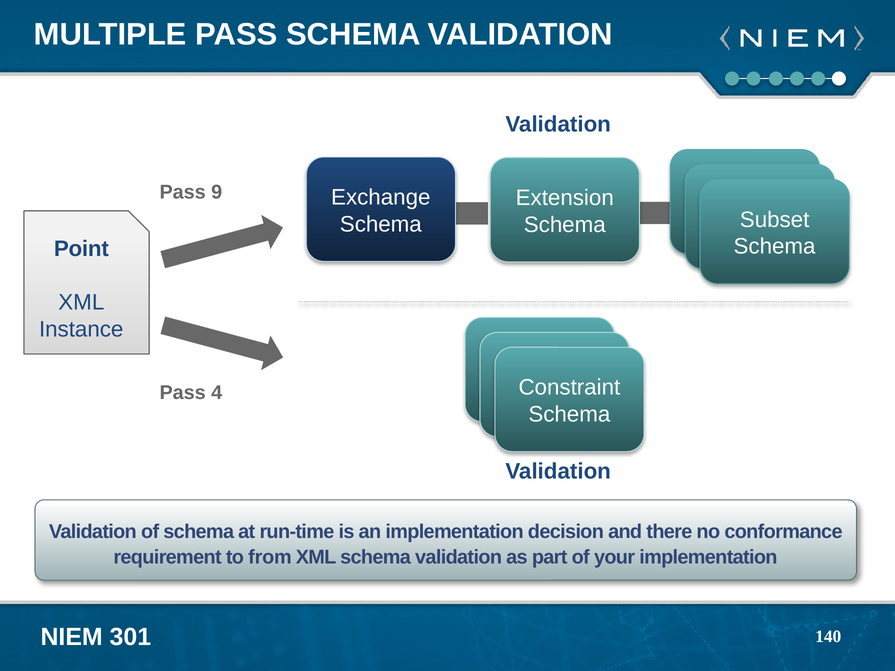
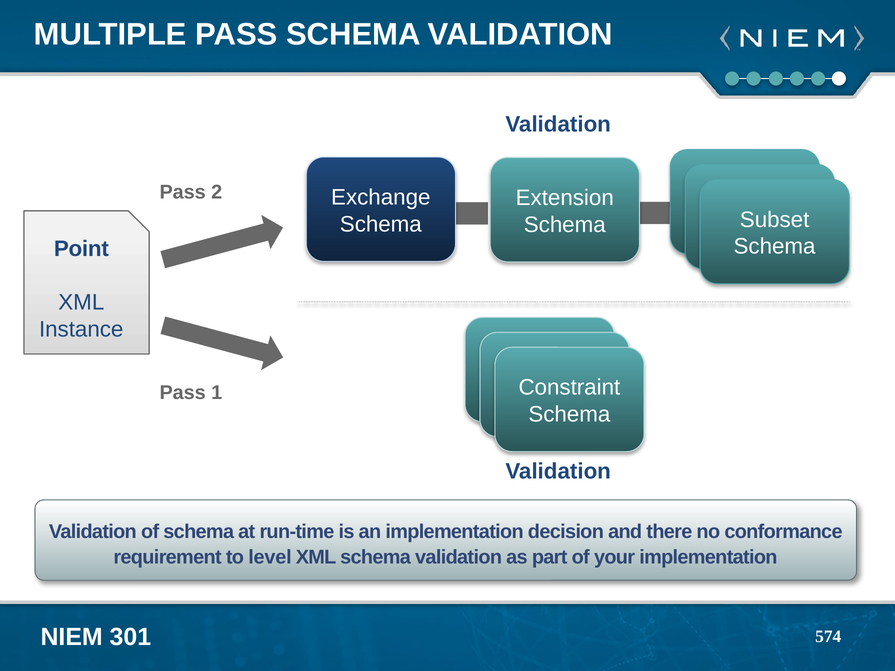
9: 9 -> 2 (217, 192)
4: 4 -> 1 (217, 393)
from: from -> level (270, 558)
140: 140 -> 574 (828, 637)
